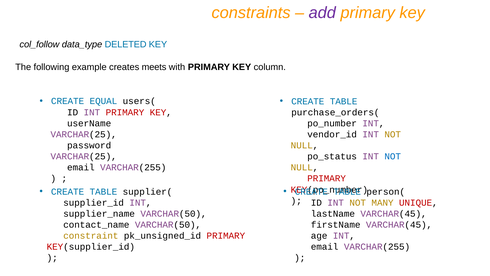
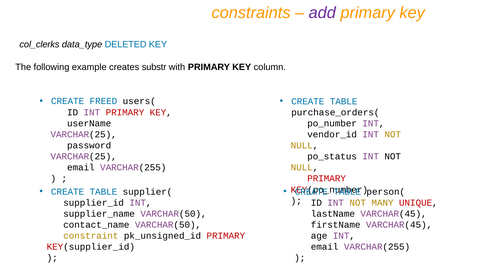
col_follow: col_follow -> col_clerks (39, 44)
meets: meets -> substr (154, 67)
EQUAL: EQUAL -> FREED (103, 101)
NOT colour: blue -> black (393, 156)
